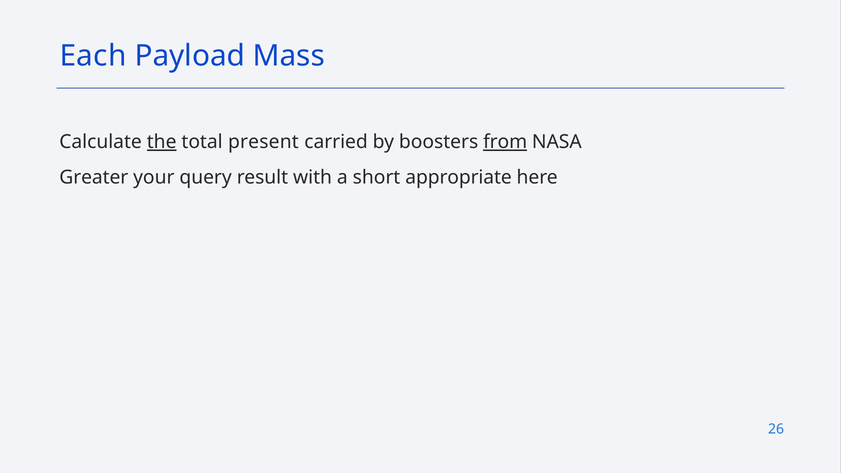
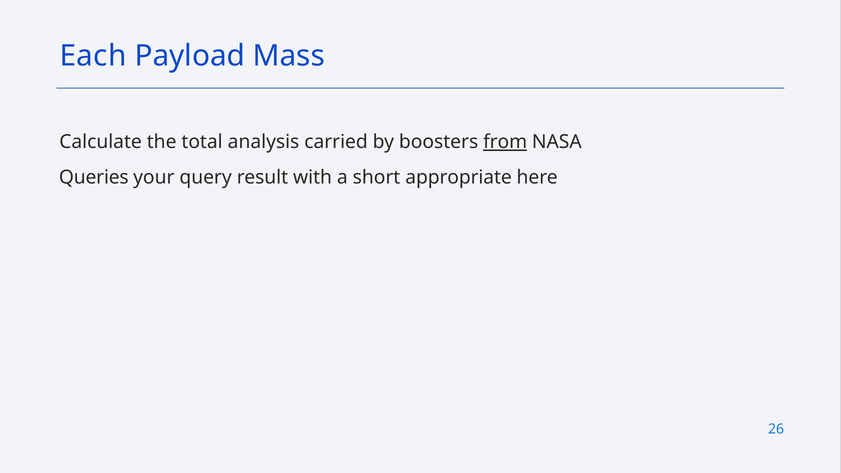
the underline: present -> none (162, 142)
present: present -> analysis (264, 142)
Greater: Greater -> Queries (94, 177)
